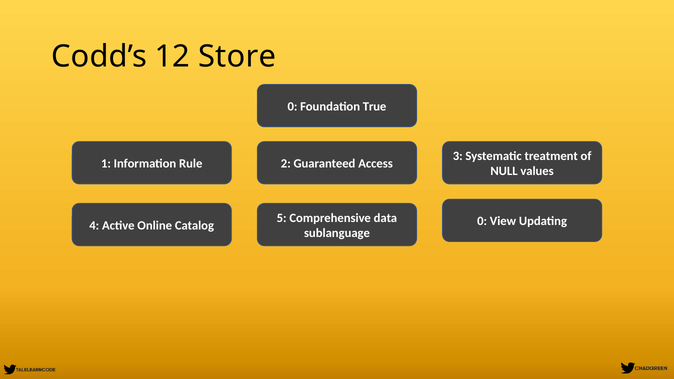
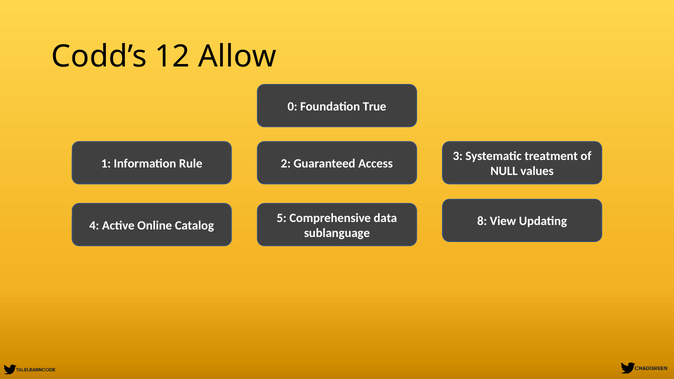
Store: Store -> Allow (237, 57)
0: 0 -> 8 (482, 221)
